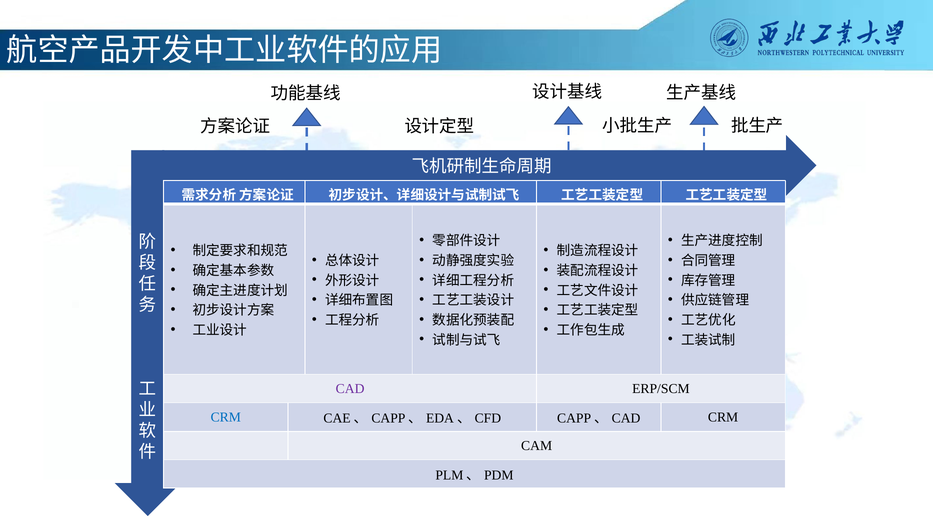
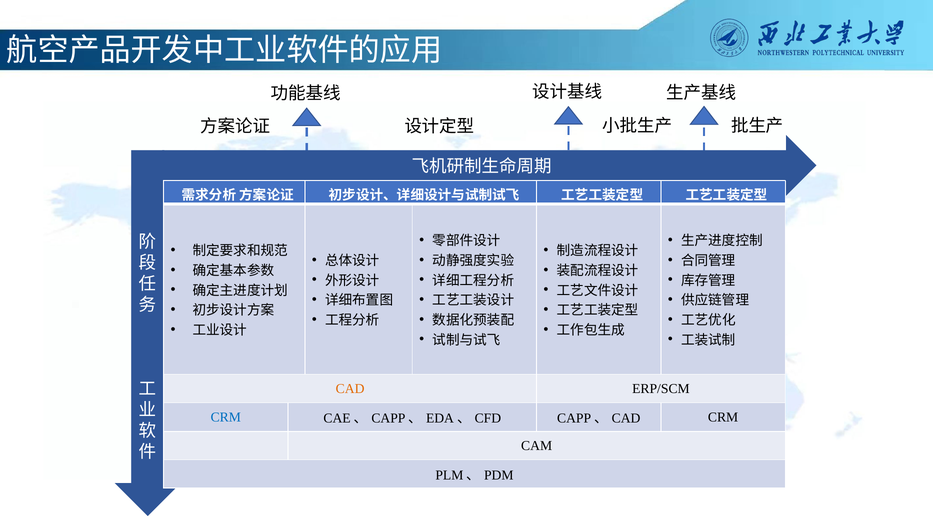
CAD colour: purple -> orange (350, 388)
